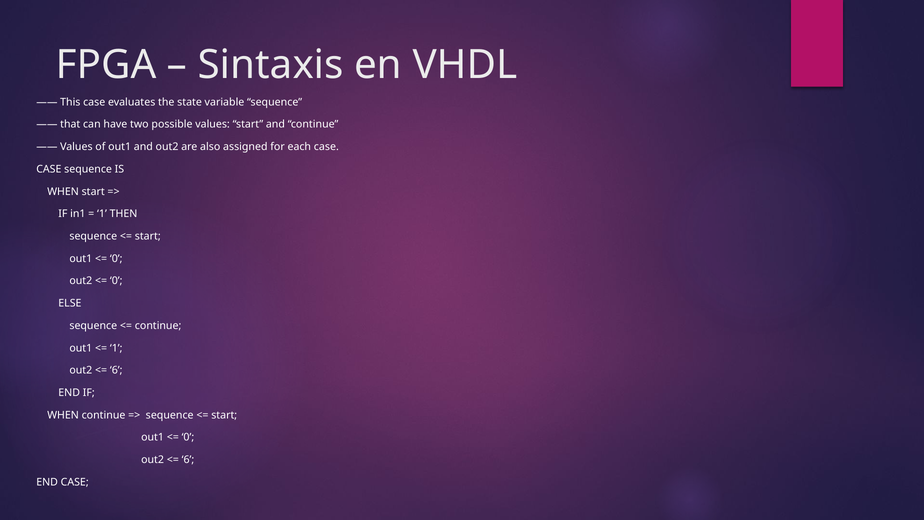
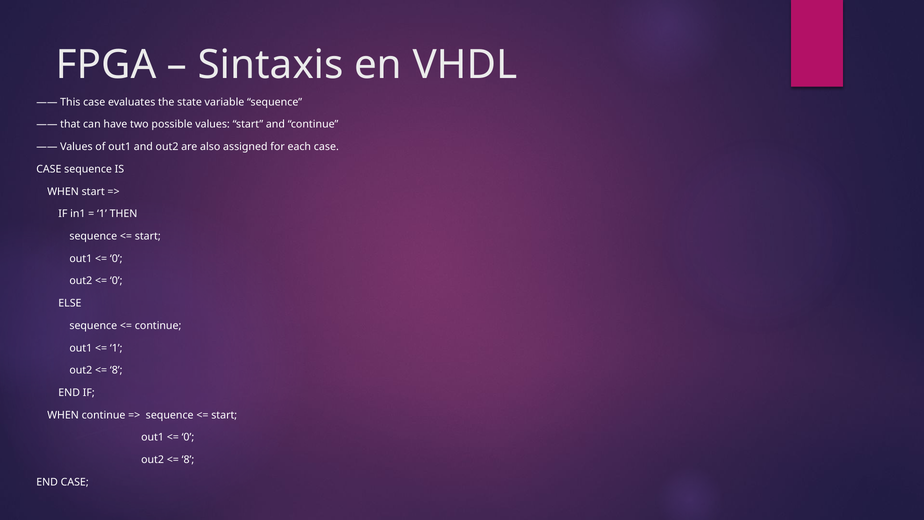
6: 6 -> 8 (116, 370)
6: 6 -> 8 (188, 460)
